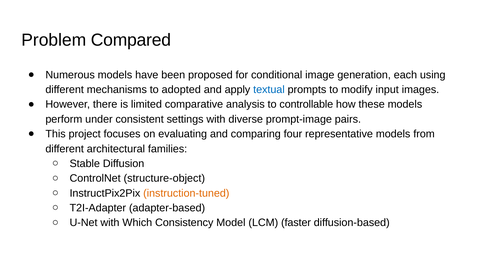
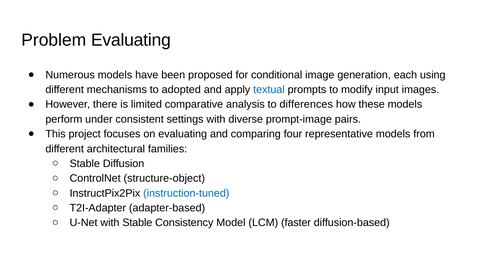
Problem Compared: Compared -> Evaluating (131, 40)
controllable: controllable -> differences (306, 104)
instruction-tuned colour: orange -> blue (186, 193)
with Which: Which -> Stable (137, 223)
